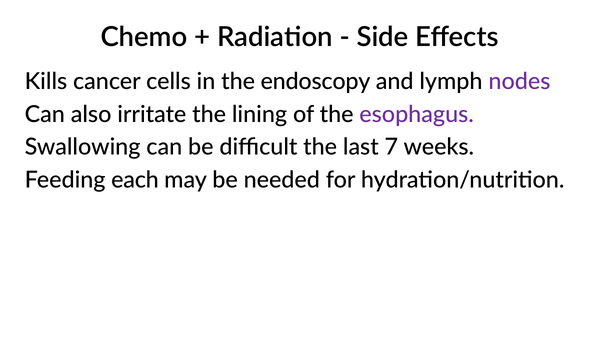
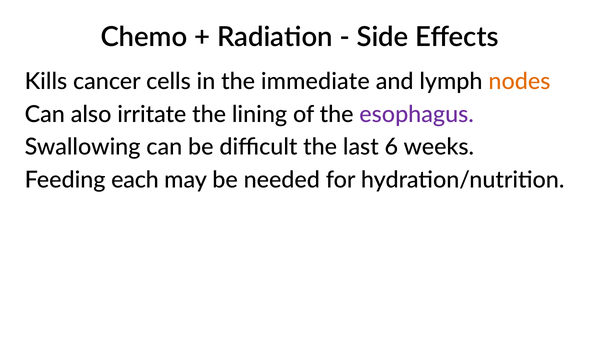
endoscopy: endoscopy -> immediate (315, 82)
nodes colour: purple -> orange (519, 82)
7: 7 -> 6 (391, 147)
